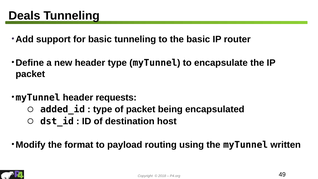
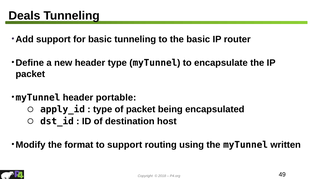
requests: requests -> portable (116, 98)
added_id: added_id -> apply_id (63, 109)
to payload: payload -> support (125, 145)
